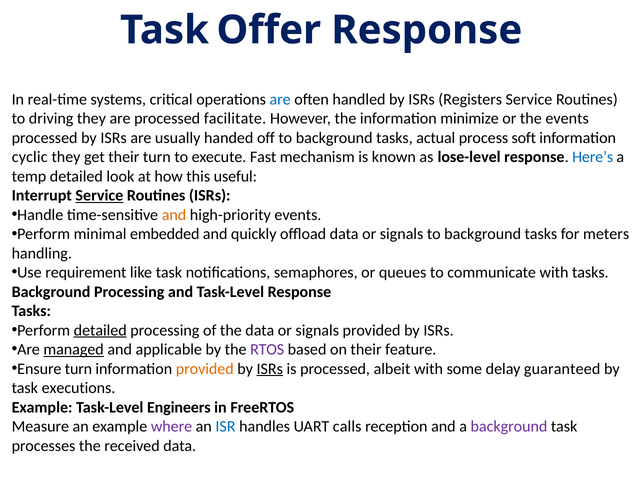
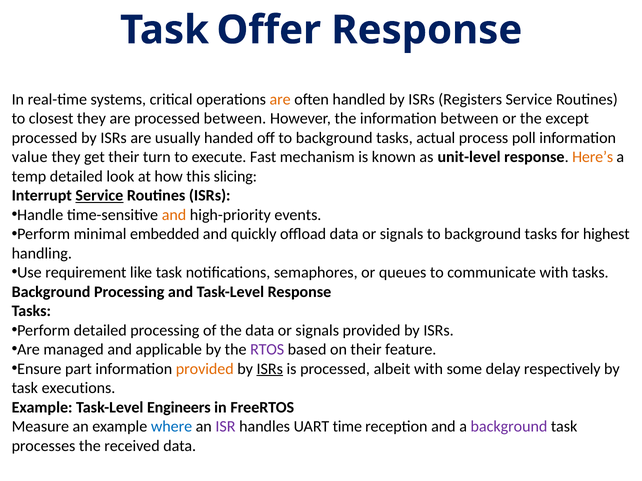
are colour: blue -> orange (280, 99)
driving: driving -> closest (51, 119)
processed facilitate: facilitate -> between (235, 119)
information minimize: minimize -> between (469, 119)
the events: events -> except (567, 119)
soft: soft -> poll (524, 138)
cyclic: cyclic -> value (30, 157)
lose-level: lose-level -> unit-level (469, 157)
Here’s colour: blue -> orange (593, 157)
useful: useful -> slicing (235, 177)
meters: meters -> highest (606, 234)
detailed underline: present -> none (100, 331)
managed underline: present -> none (74, 350)
Ensure turn: turn -> part (78, 369)
guaranteed: guaranteed -> respectively (562, 369)
where colour: purple -> blue (172, 427)
ISR colour: blue -> purple (225, 427)
calls: calls -> time (347, 427)
